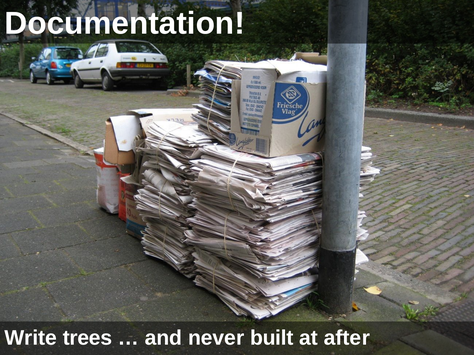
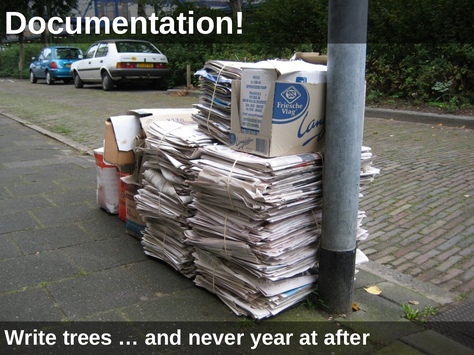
built: built -> year (272, 338)
